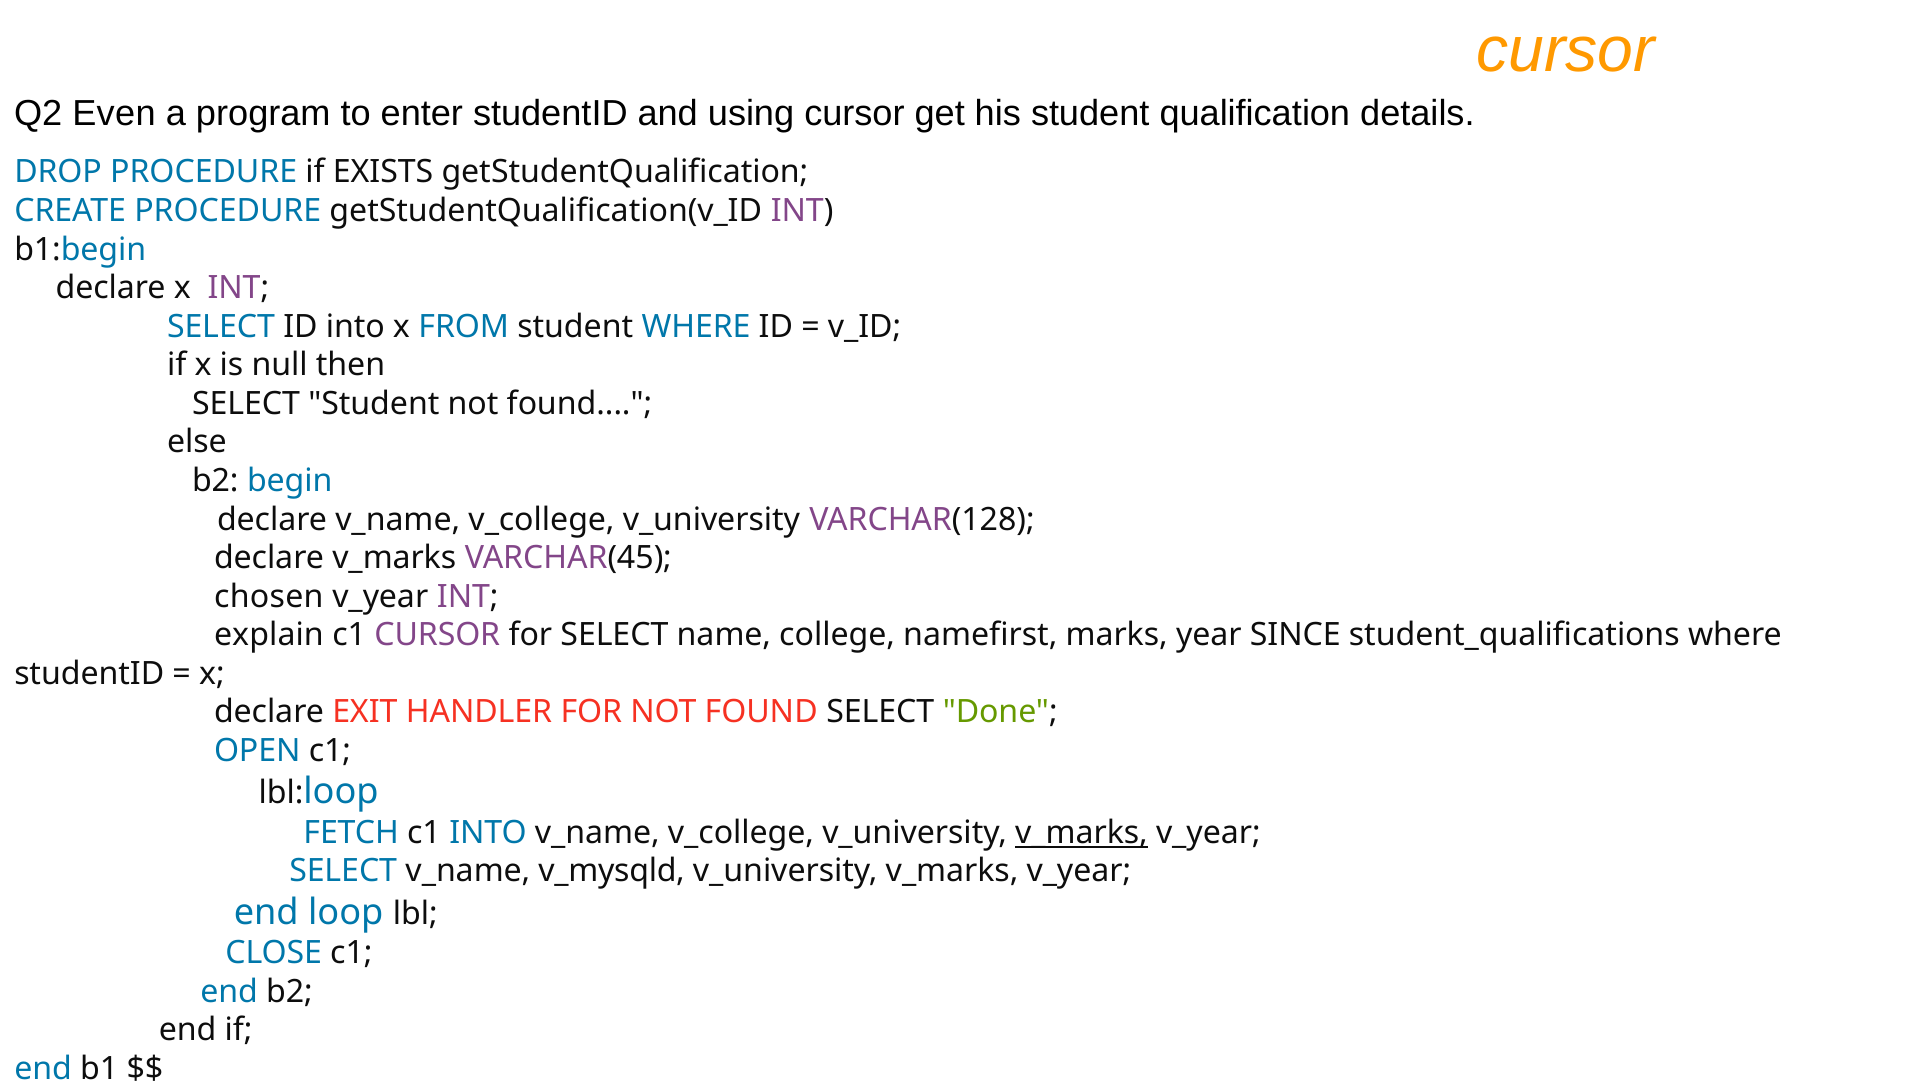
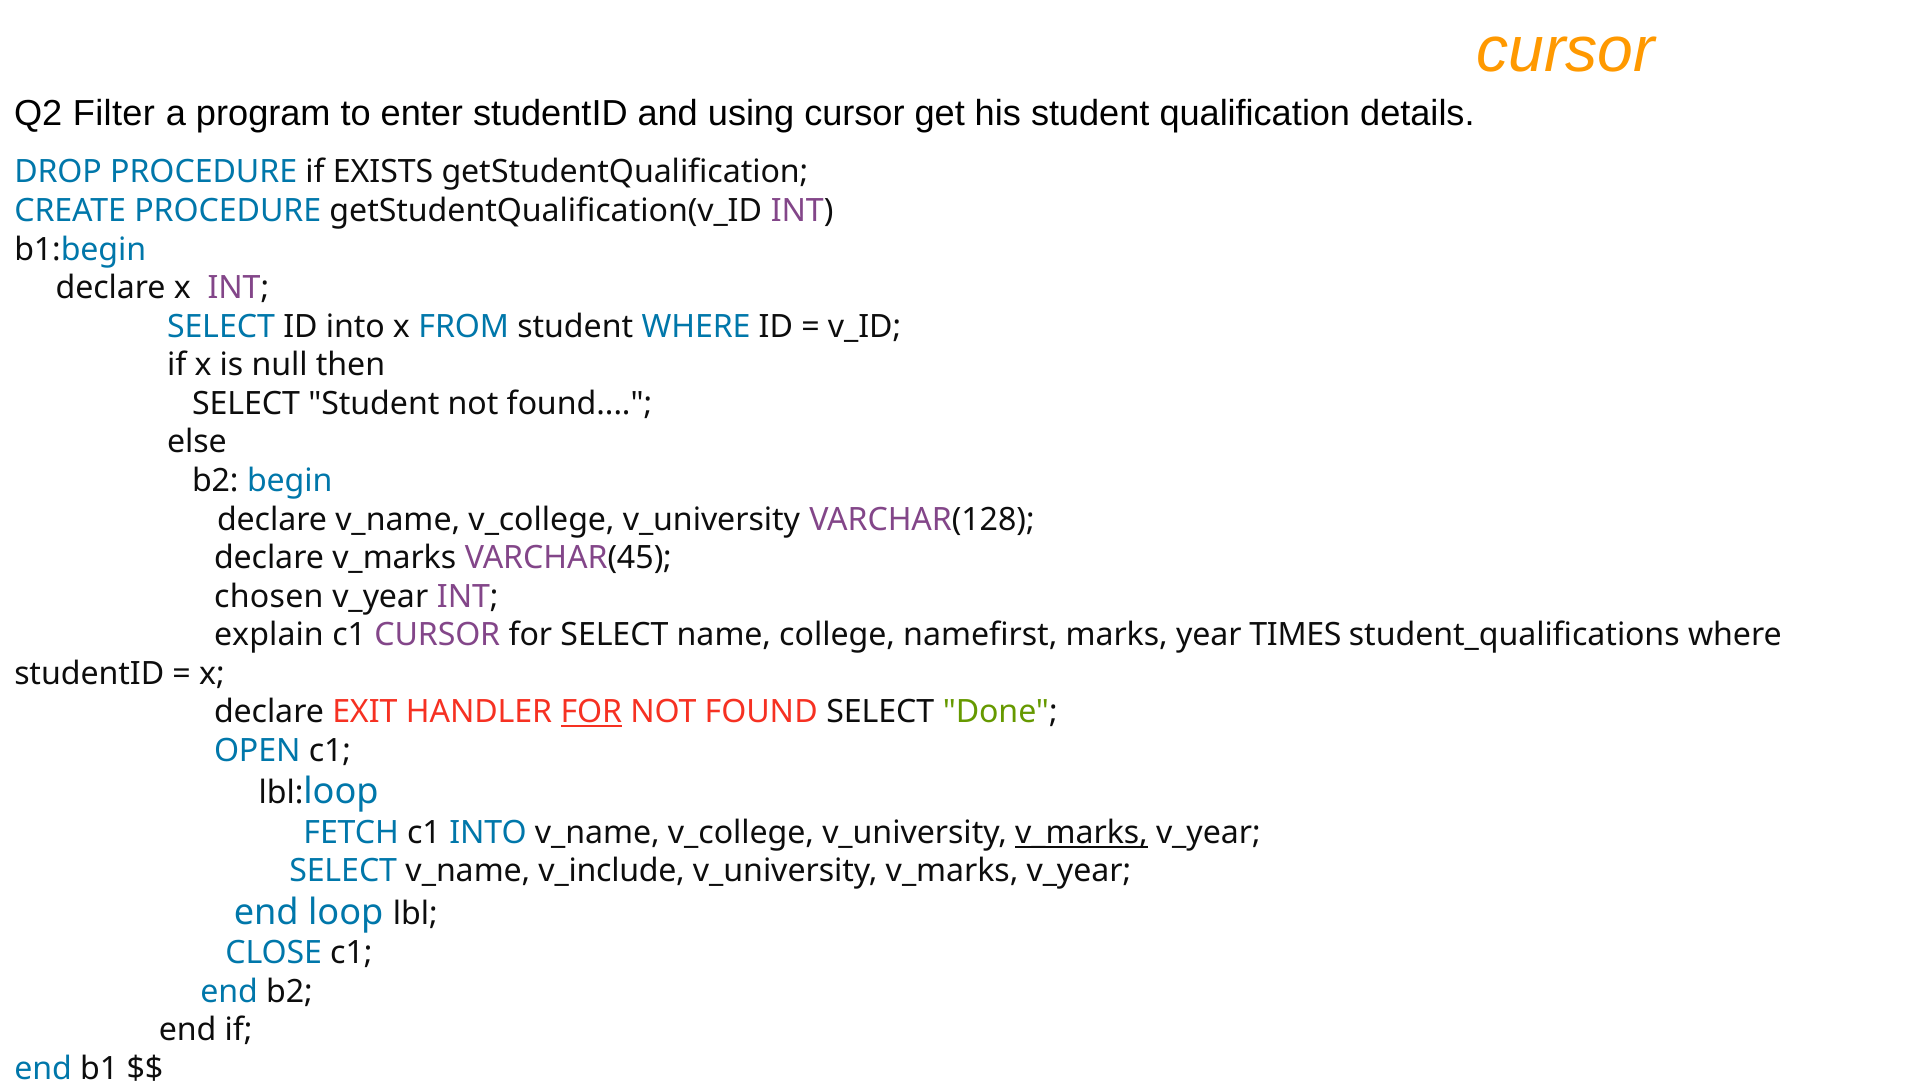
Even: Even -> Filter (114, 114)
SINCE: SINCE -> TIMES (1295, 635)
FOR underline: none -> present (591, 712)
v_mysqld: v_mysqld -> v_include (612, 871)
